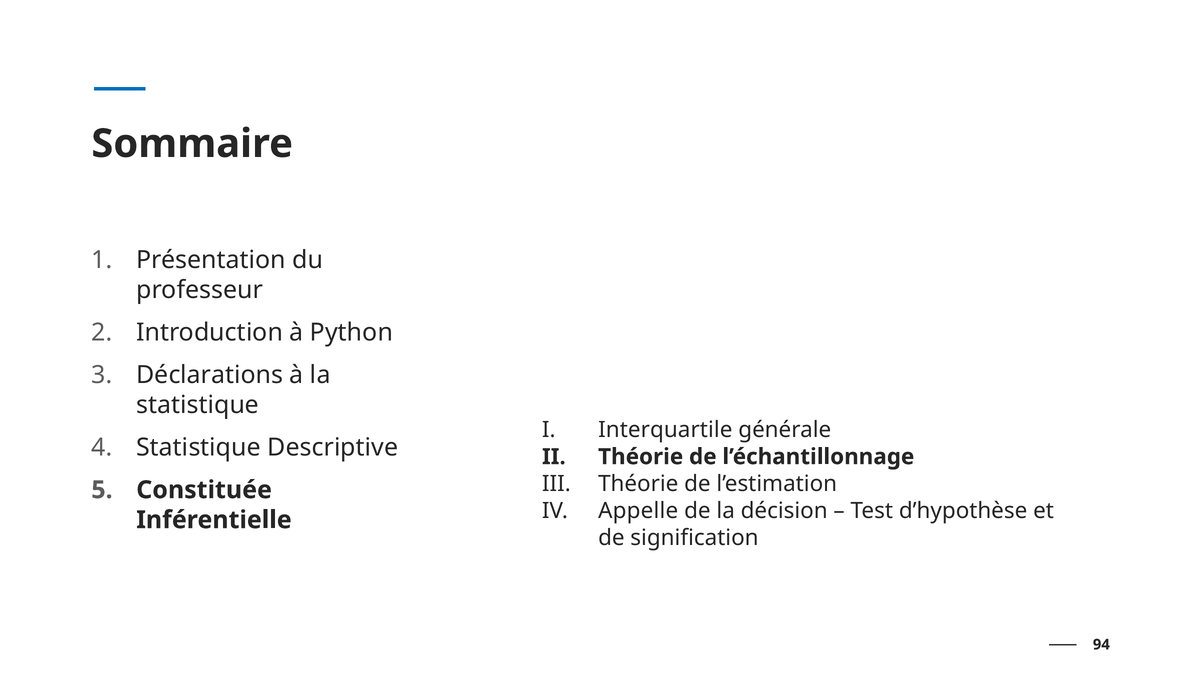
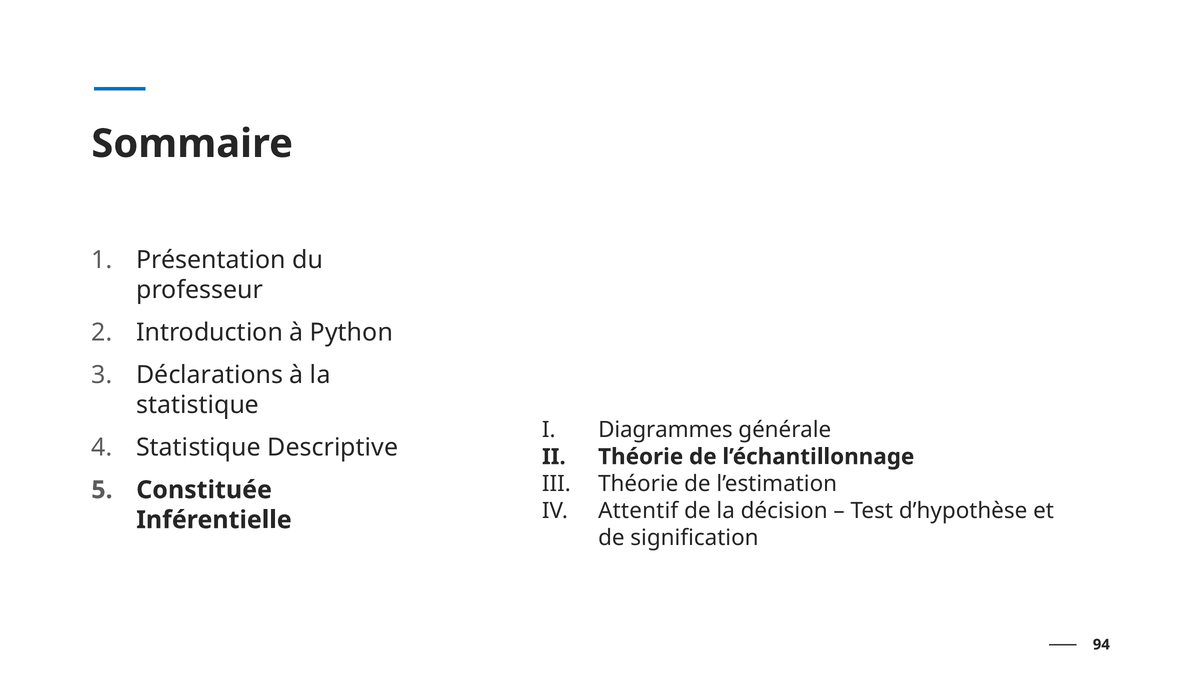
Interquartile: Interquartile -> Diagrammes (665, 430)
Appelle: Appelle -> Attentif (638, 511)
